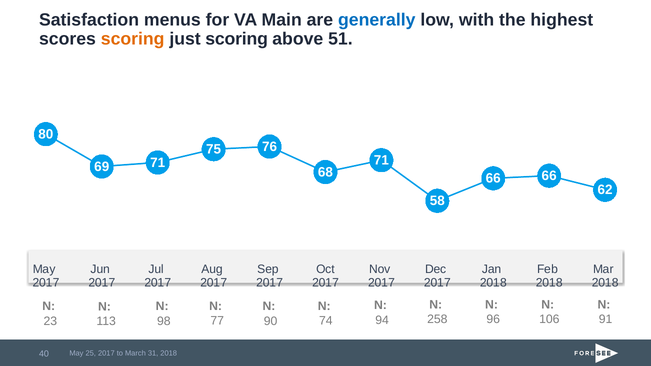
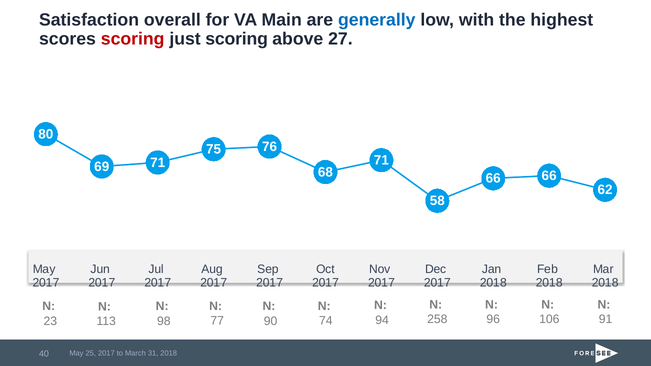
menus: menus -> overall (172, 20)
scoring colour: orange -> red (133, 39)
51: 51 -> 27 (340, 39)
